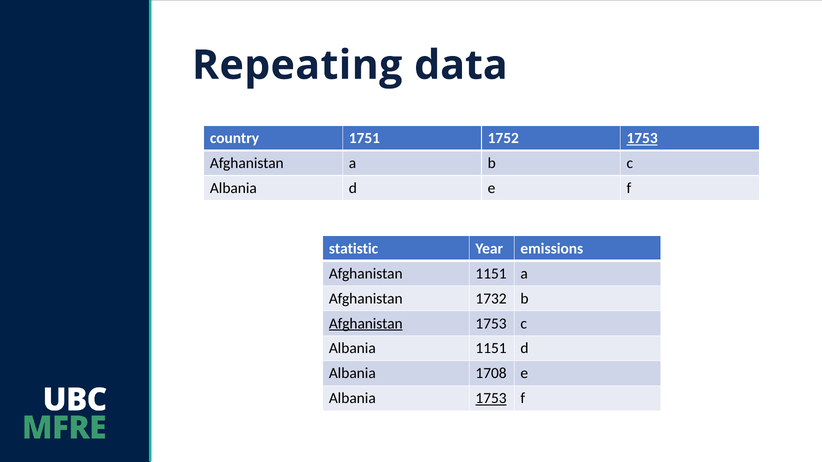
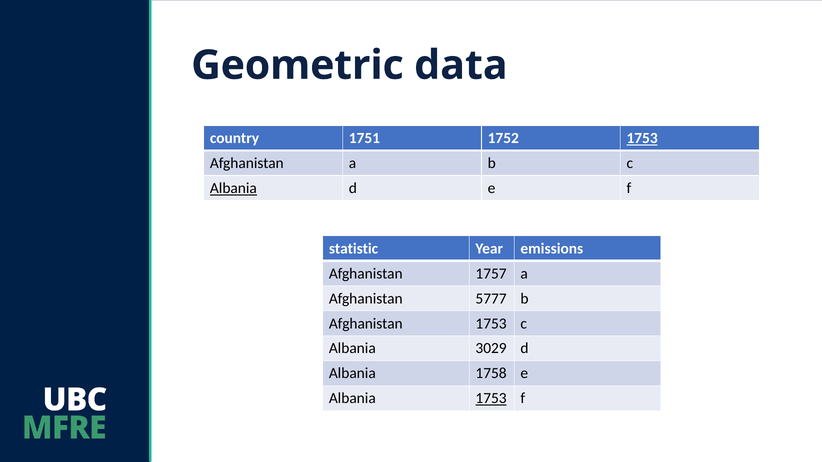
Repeating: Repeating -> Geometric (297, 65)
Albania underline: none -> present (233, 188)
Afghanistan 1151: 1151 -> 1757 (491, 274)
1732: 1732 -> 5777 (491, 299)
Afghanistan underline: present -> none (366, 324)
Albania 1151: 1151 -> 3029 (491, 349)
1708: 1708 -> 1758 (491, 374)
